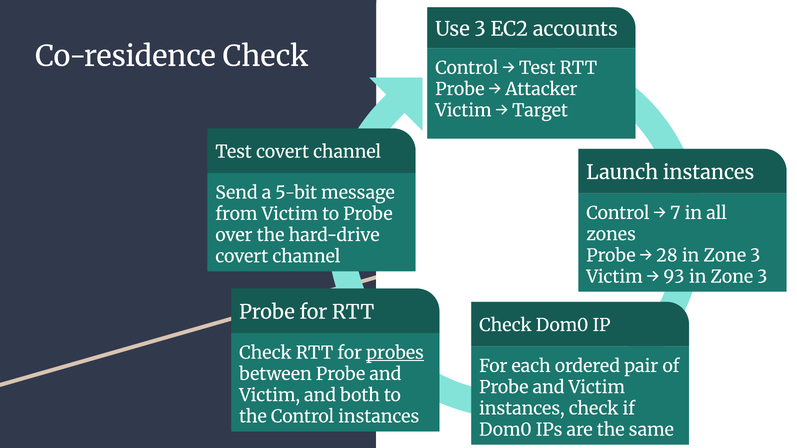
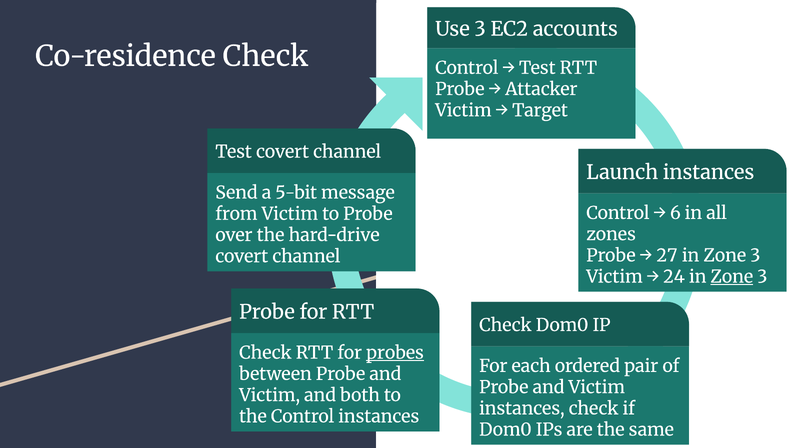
7: 7 -> 6 (675, 213)
28: 28 -> 27 (667, 256)
93: 93 -> 24 (674, 277)
Zone underline: none -> present (732, 277)
